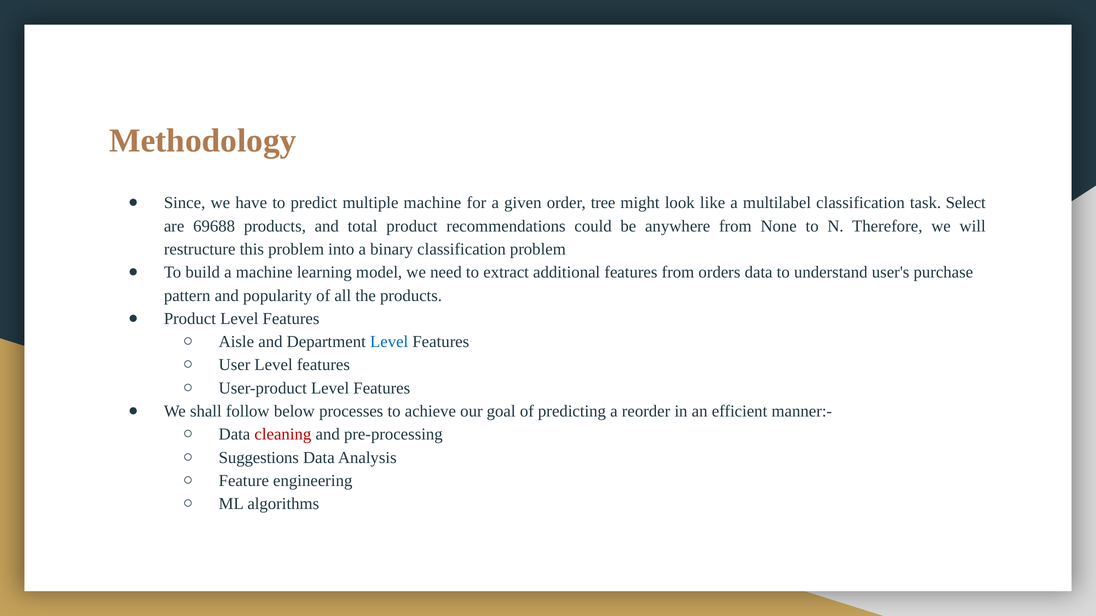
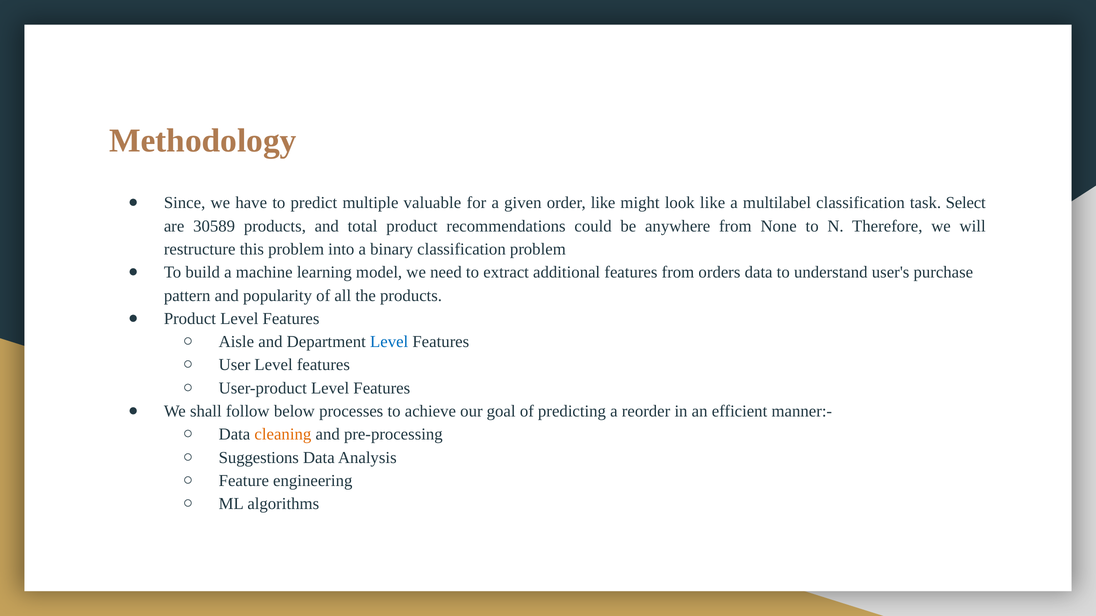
multiple machine: machine -> valuable (432, 203)
order tree: tree -> like (603, 203)
69688: 69688 -> 30589 (214, 226)
cleaning colour: red -> orange (283, 435)
